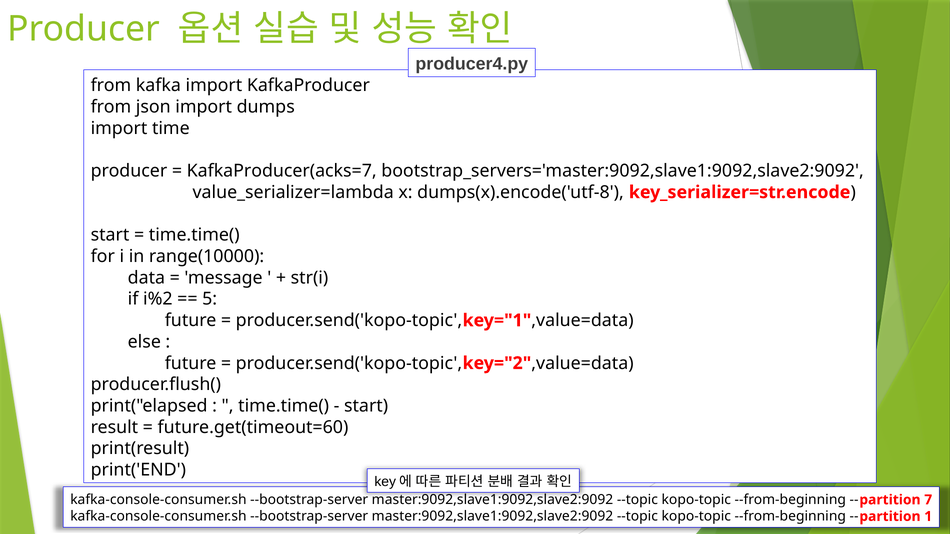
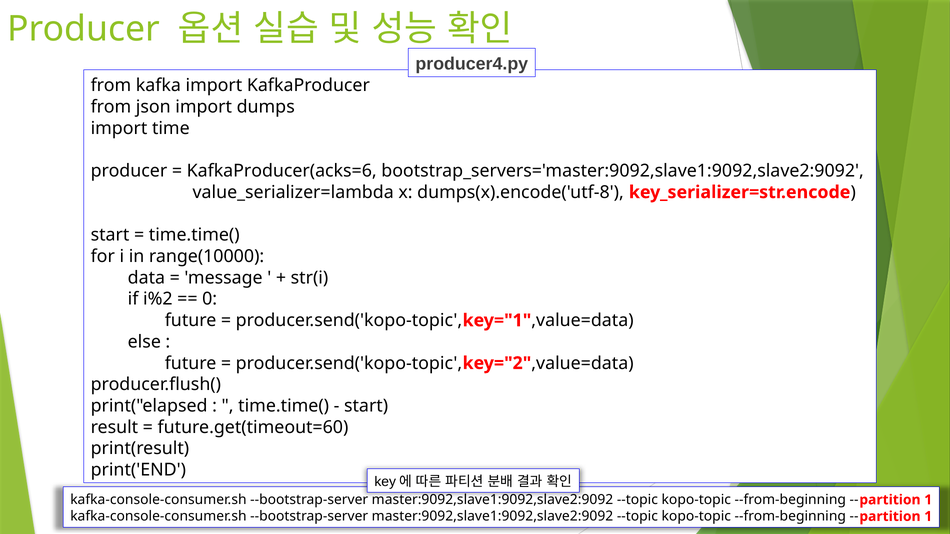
KafkaProducer(acks=7: KafkaProducer(acks=7 -> KafkaProducer(acks=6 (282, 171)
5: 5 -> 0 (210, 299)
7: 7 -> 1 (928, 500)
